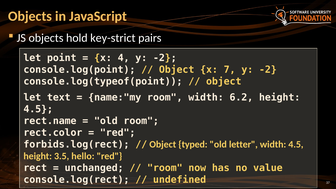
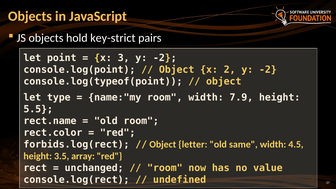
4: 4 -> 3 (124, 58)
7: 7 -> 2 (230, 70)
text: text -> type (59, 97)
6.2: 6.2 -> 7.9 (241, 97)
4.5: 4.5 -> 5.5 (38, 109)
typed: typed -> letter (193, 144)
letter: letter -> same (243, 144)
hello: hello -> array (83, 156)
